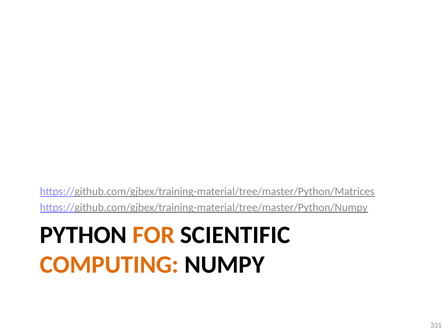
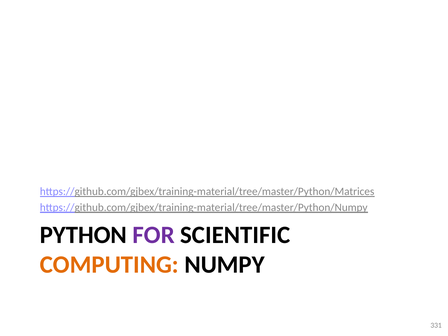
FOR colour: orange -> purple (154, 235)
